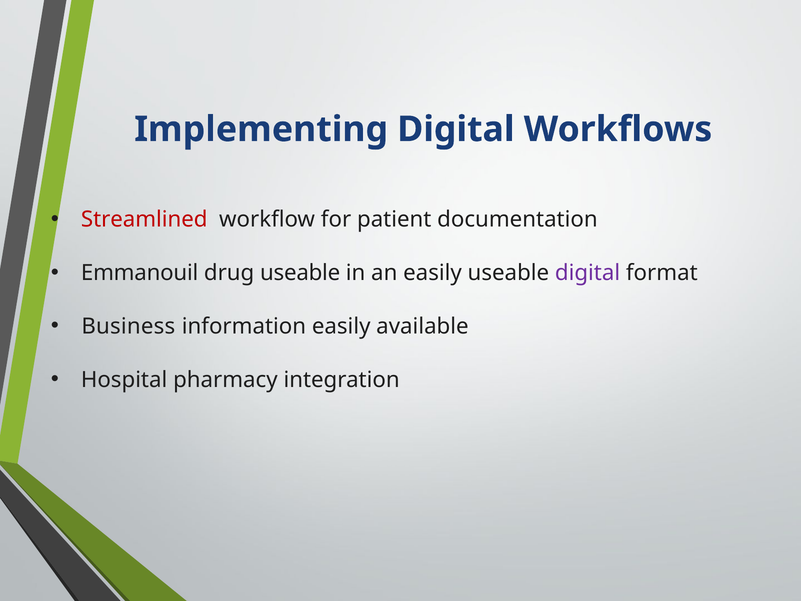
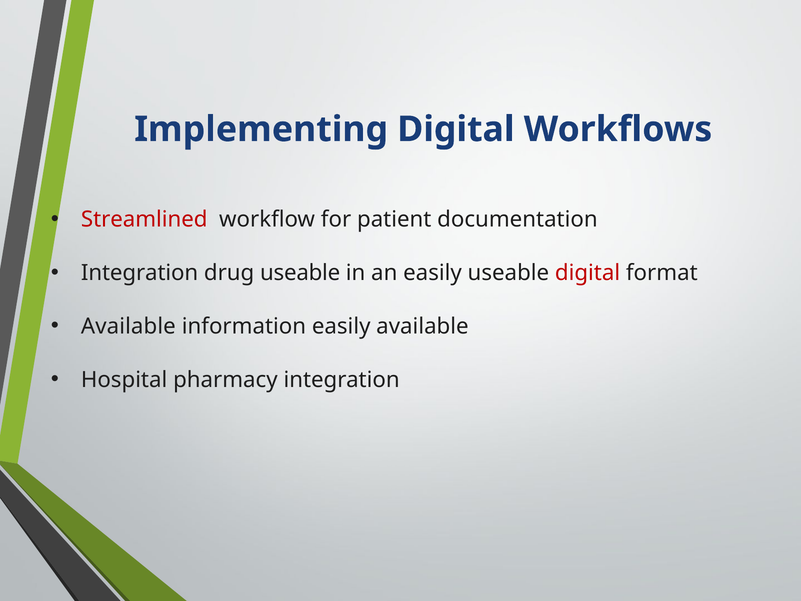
Emmanouil: Emmanouil -> Integration (140, 273)
digital colour: purple -> red (588, 273)
Business: Business -> Available (128, 326)
